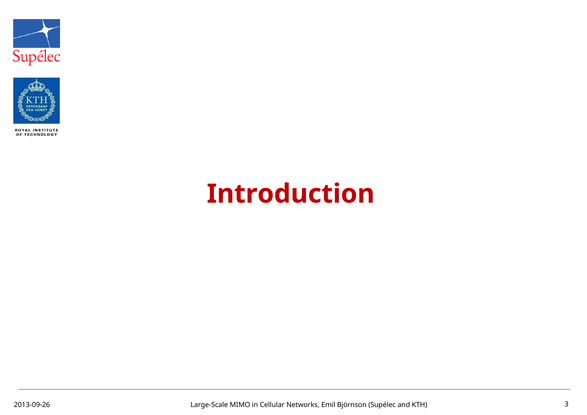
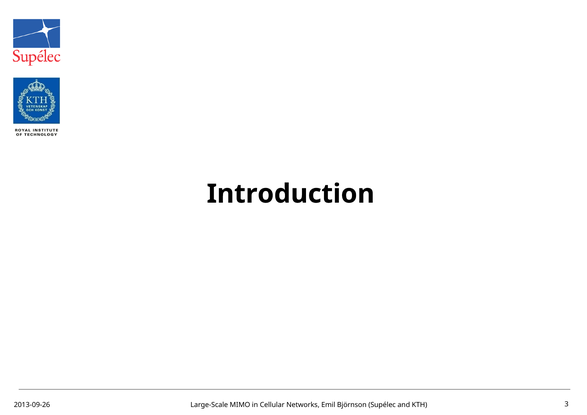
Introduction colour: red -> black (291, 194)
